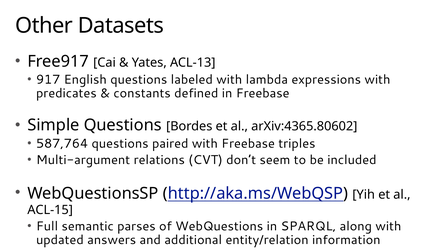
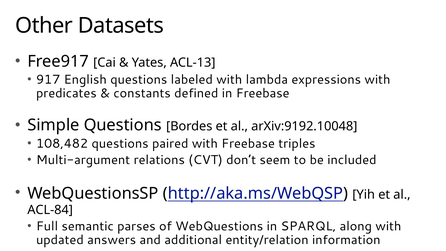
arXiv:4365.80602: arXiv:4365.80602 -> arXiv:9192.10048 (304, 126)
587,764: 587,764 -> 108,482 (62, 143)
ACL-15: ACL-15 -> ACL-84 (50, 210)
